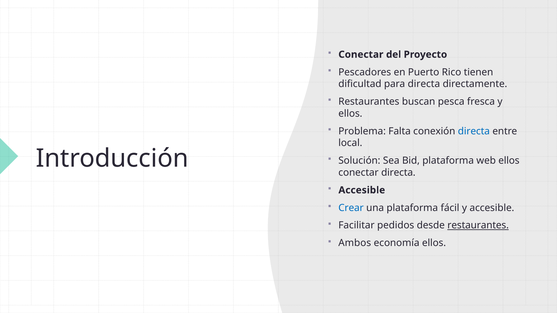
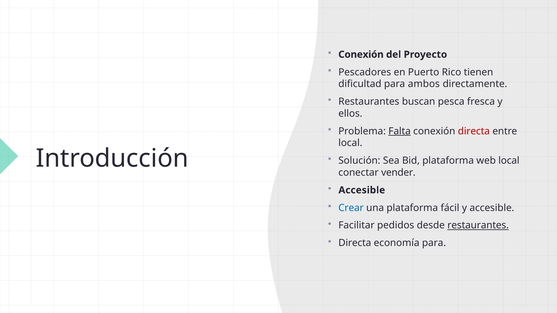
Conectar: Conectar -> Conexión (361, 55)
para directa: directa -> ambos (424, 84)
Falta underline: none -> present (400, 131)
directa colour: blue -> red (474, 131)
web ellos: ellos -> local (509, 161)
conectar directa: directa -> vender (398, 173)
Ambos: Ambos -> Directa (355, 243)
economía ellos: ellos -> para (434, 243)
